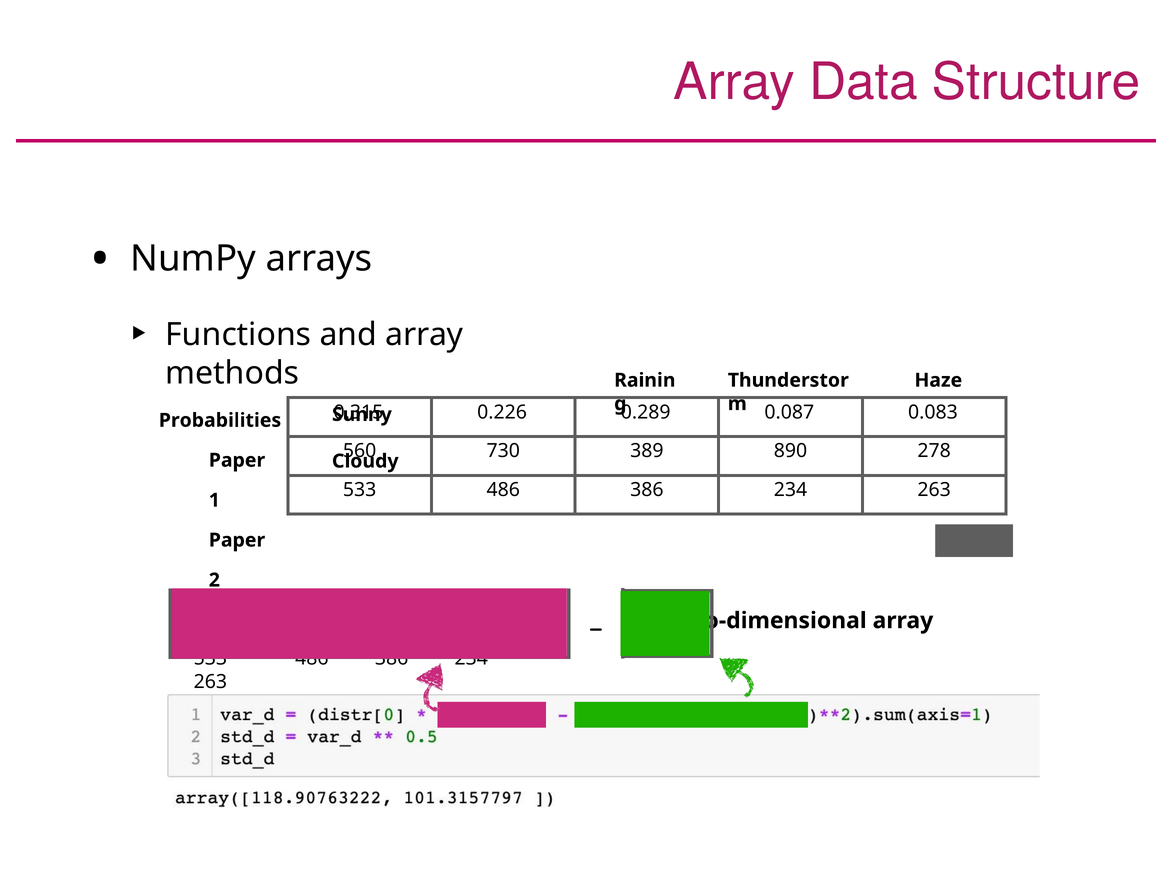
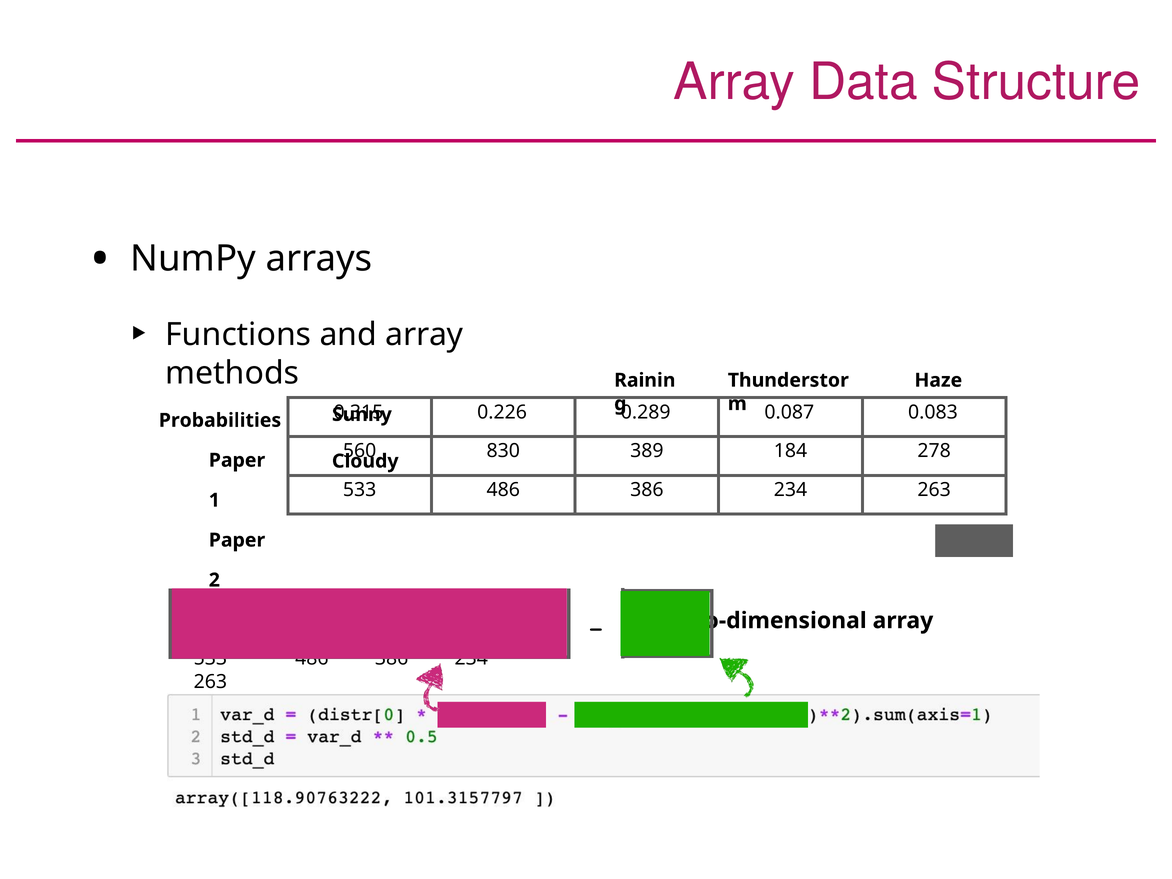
730: 730 -> 830 (503, 451)
890: 890 -> 184 (791, 451)
